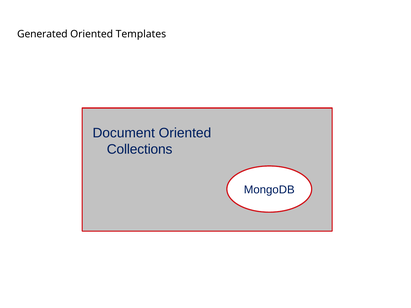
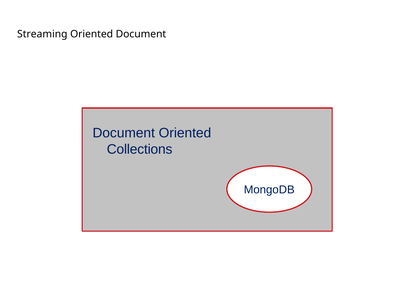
Generated: Generated -> Streaming (42, 34)
Oriented Templates: Templates -> Document (141, 34)
